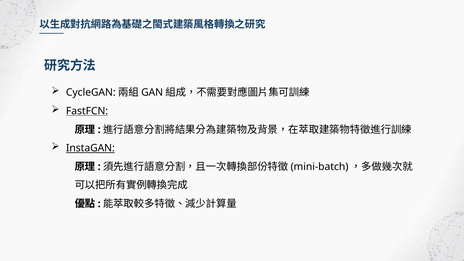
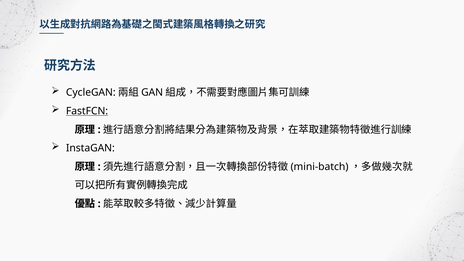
InstaGAN underline: present -> none (90, 148)
